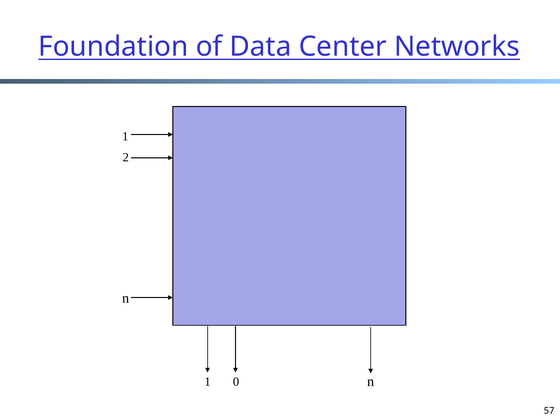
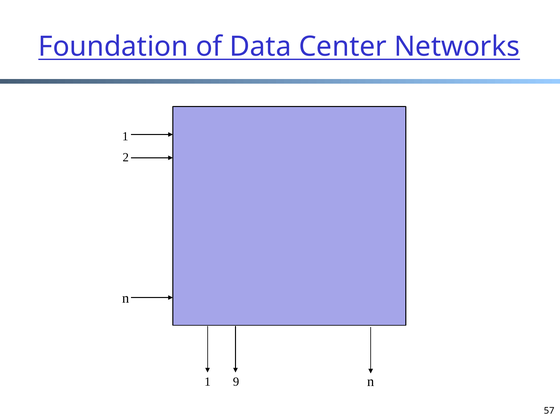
0: 0 -> 9 (236, 382)
